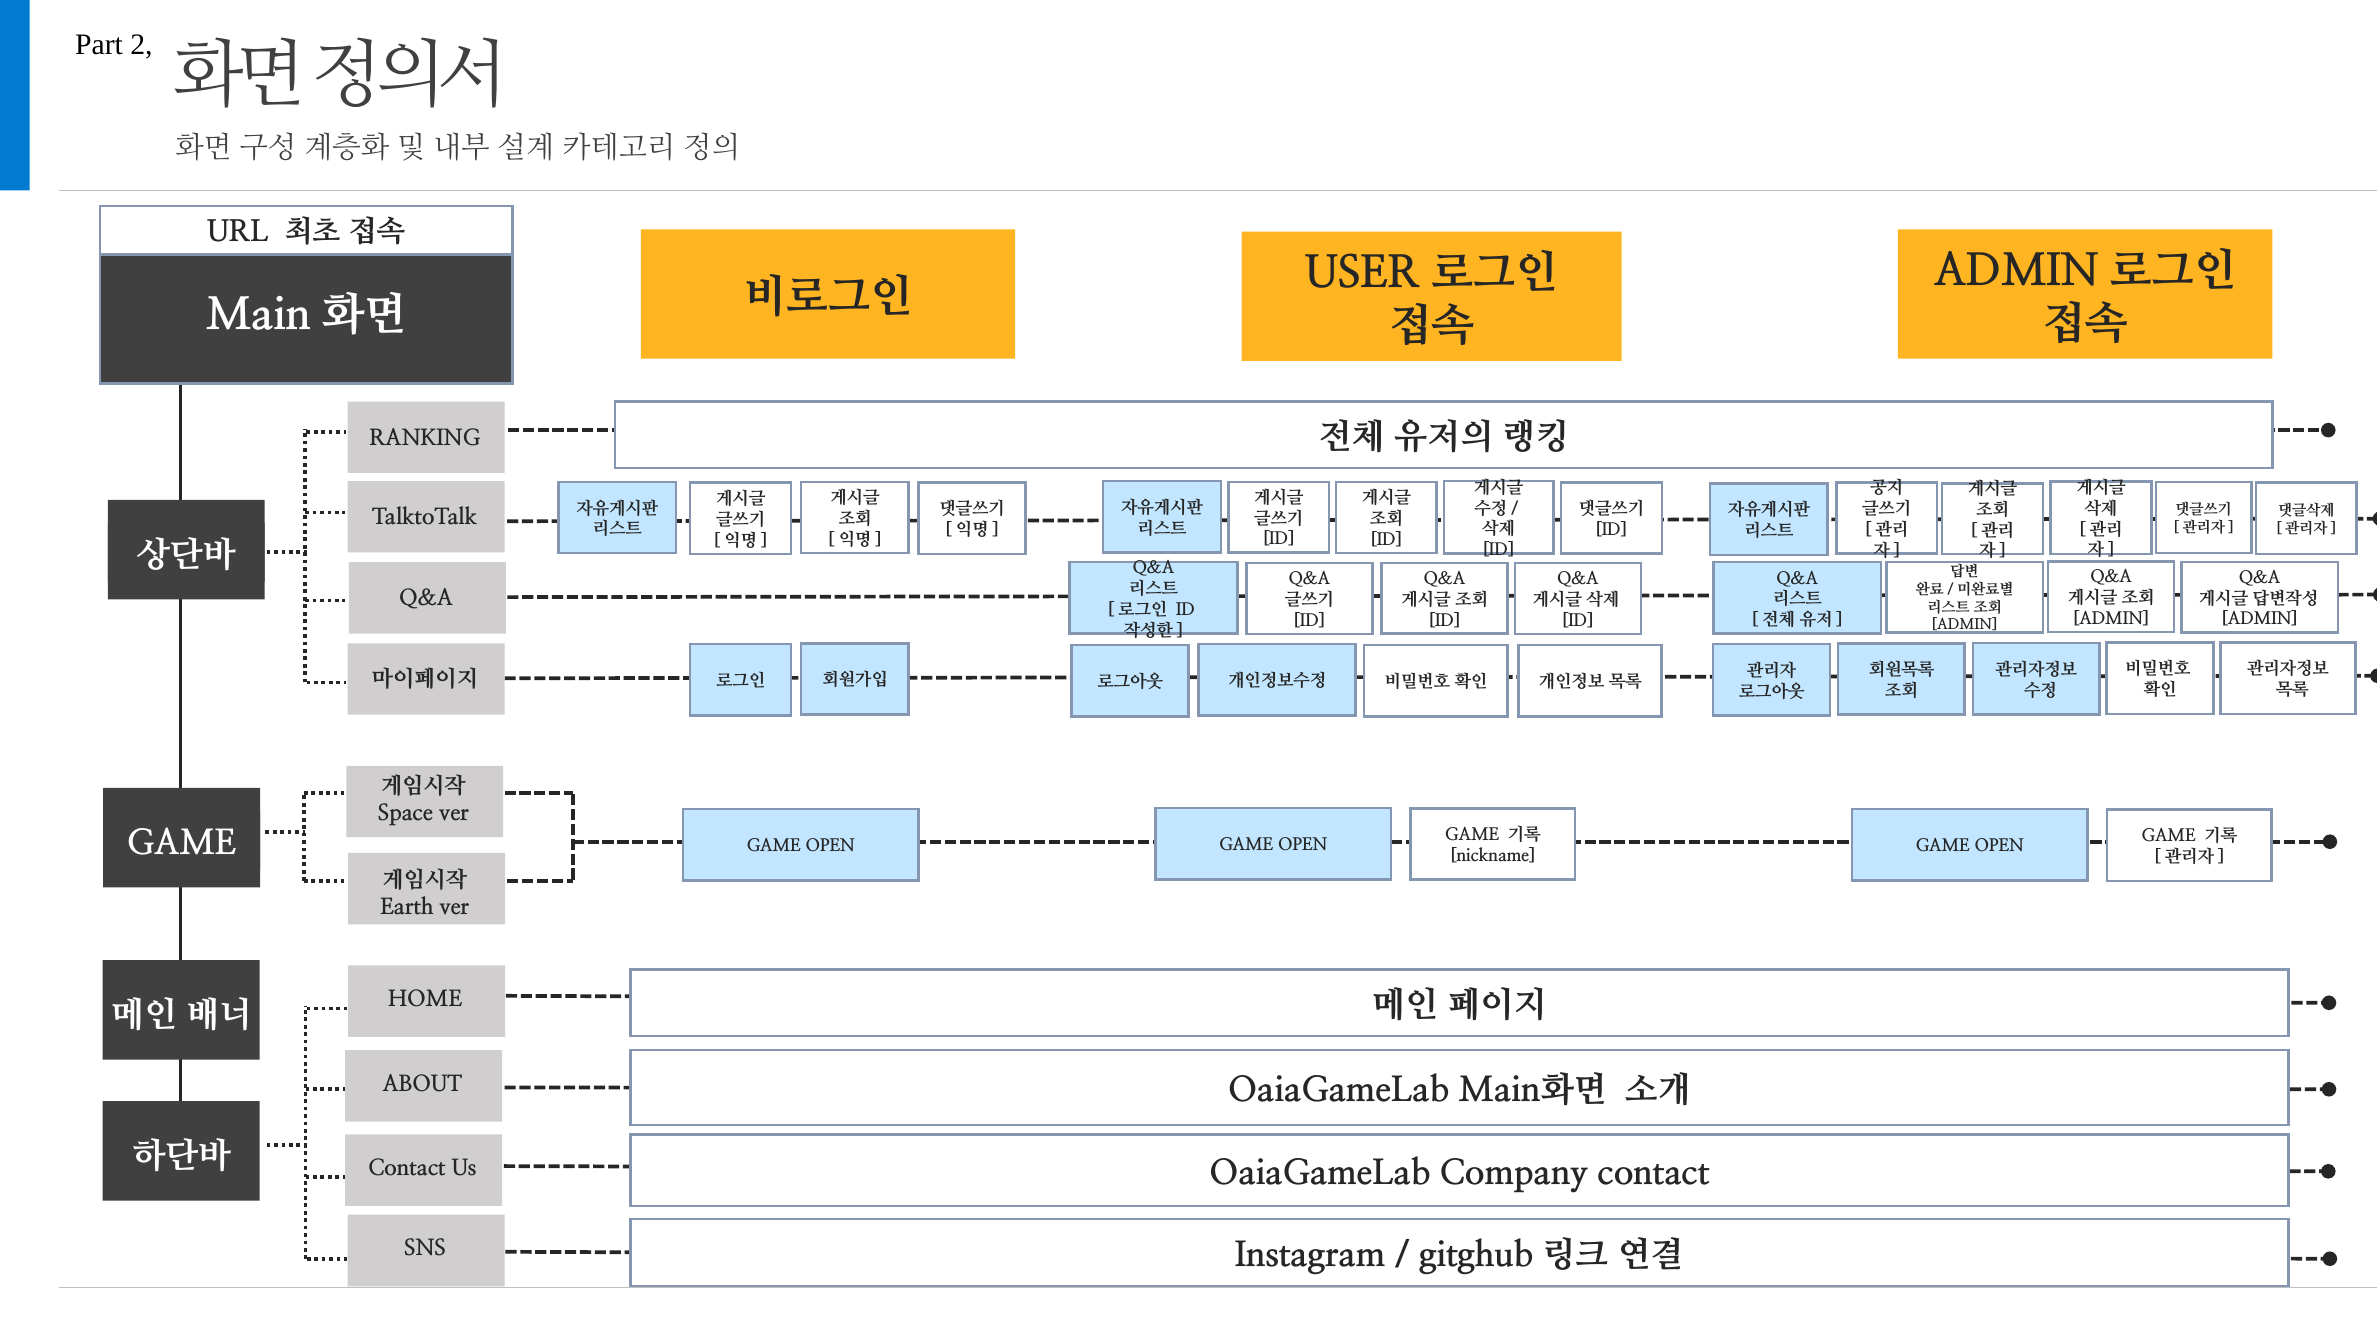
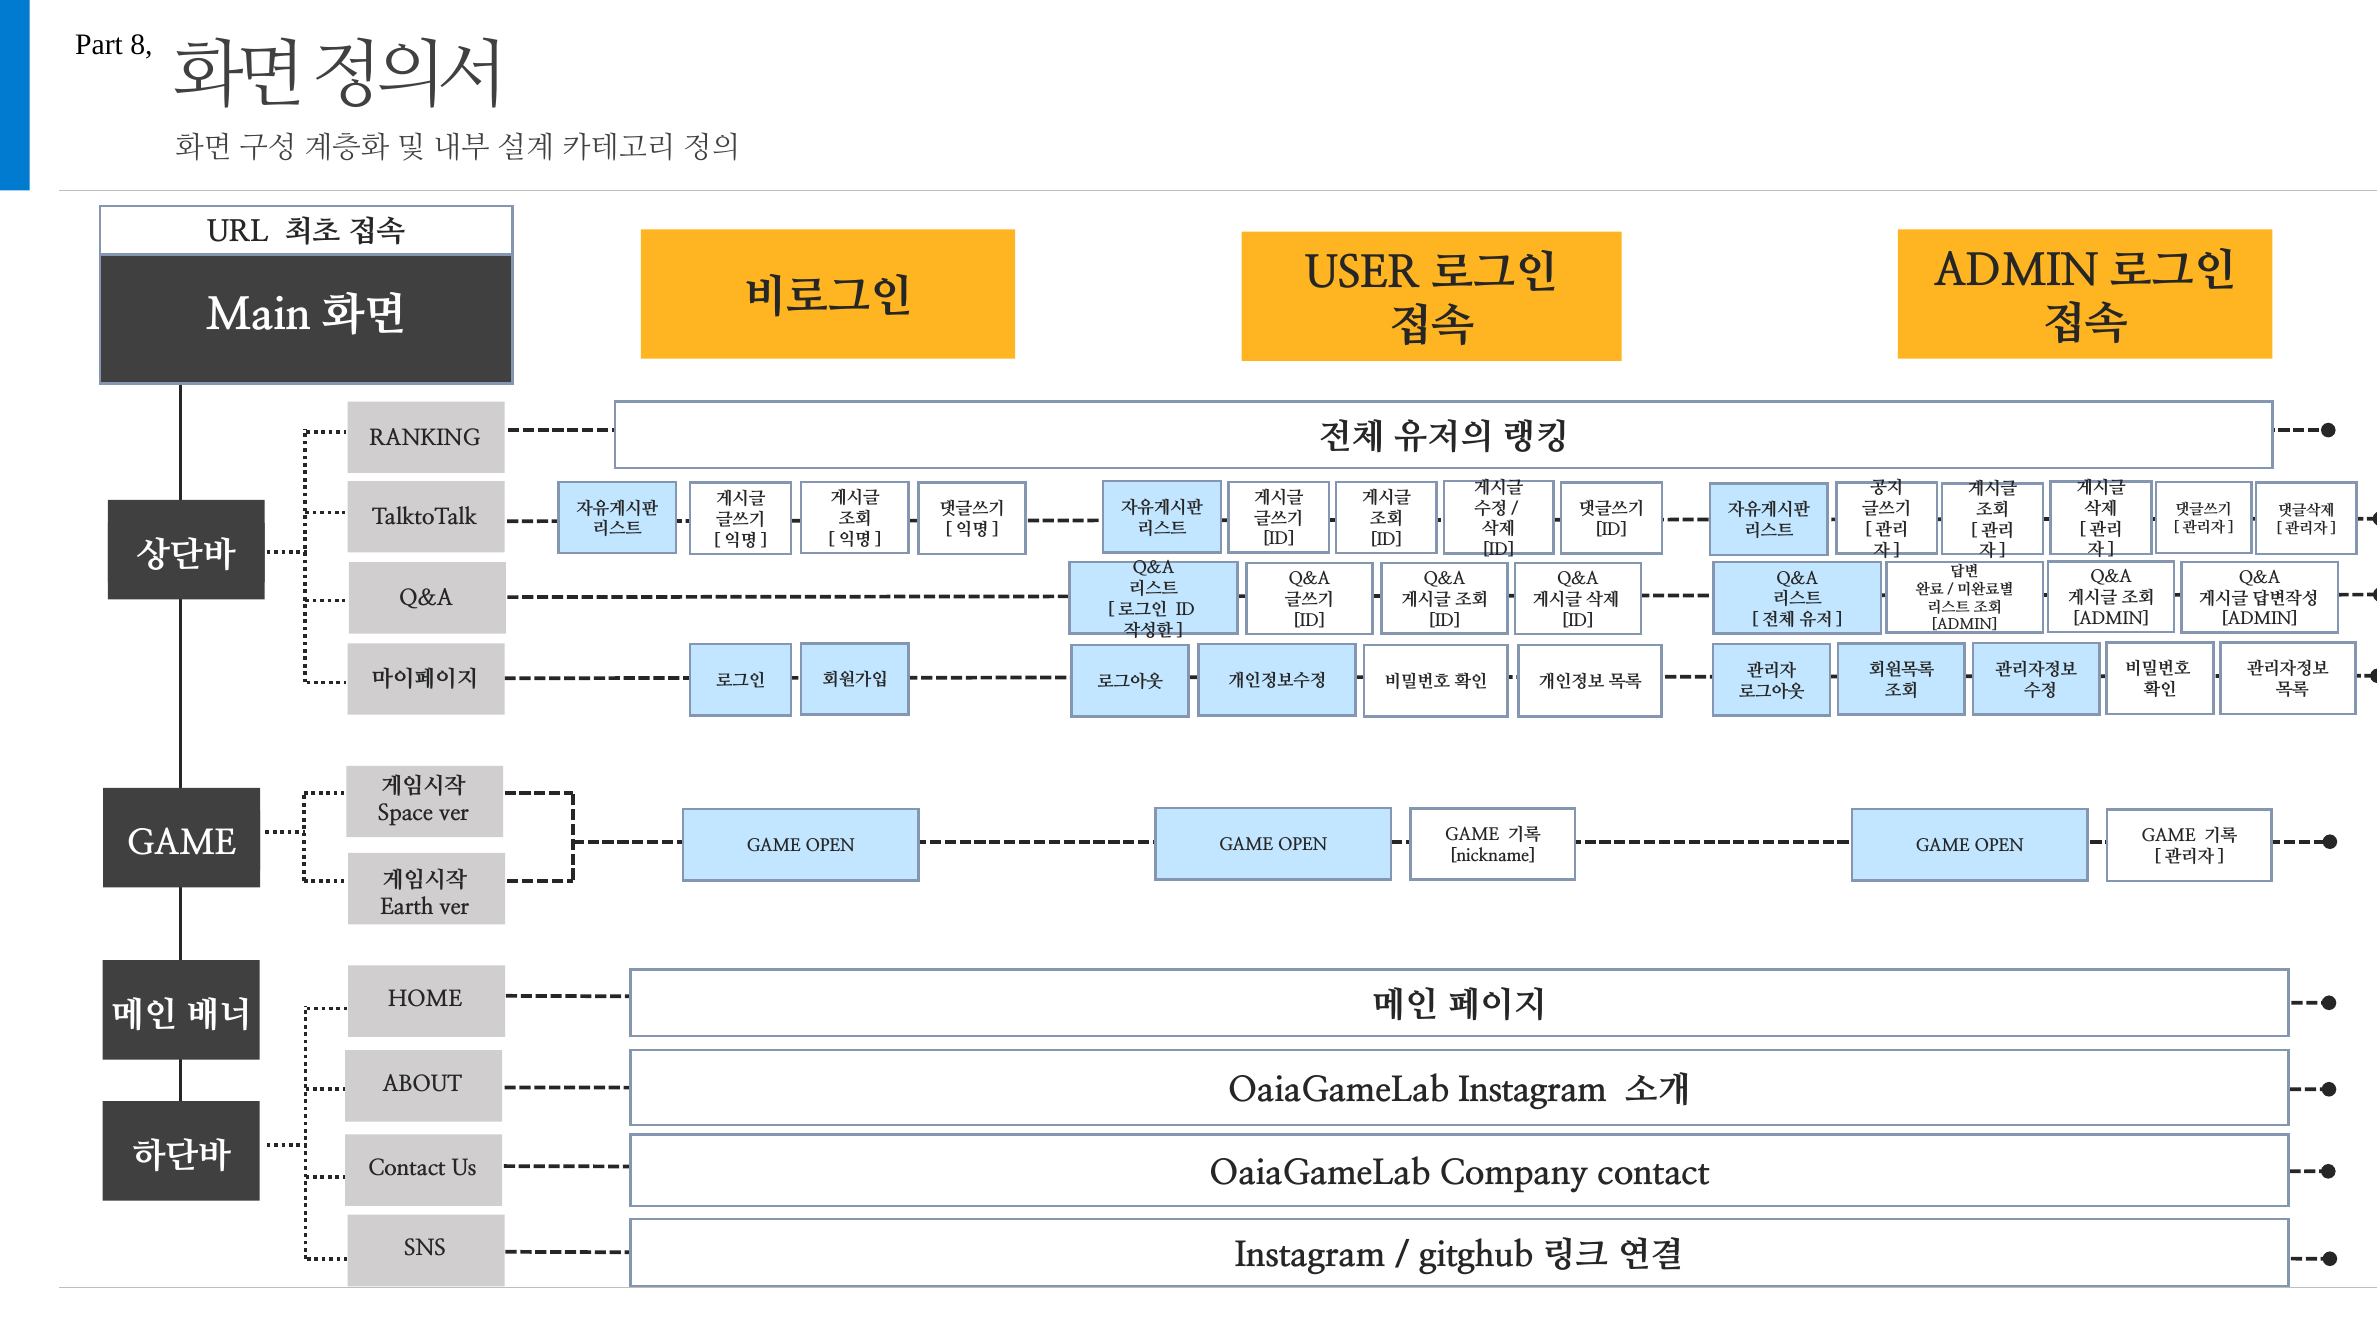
2: 2 -> 8 (142, 45)
OaiaGameLab Main화면: Main화면 -> Instagram (1533, 1090)
